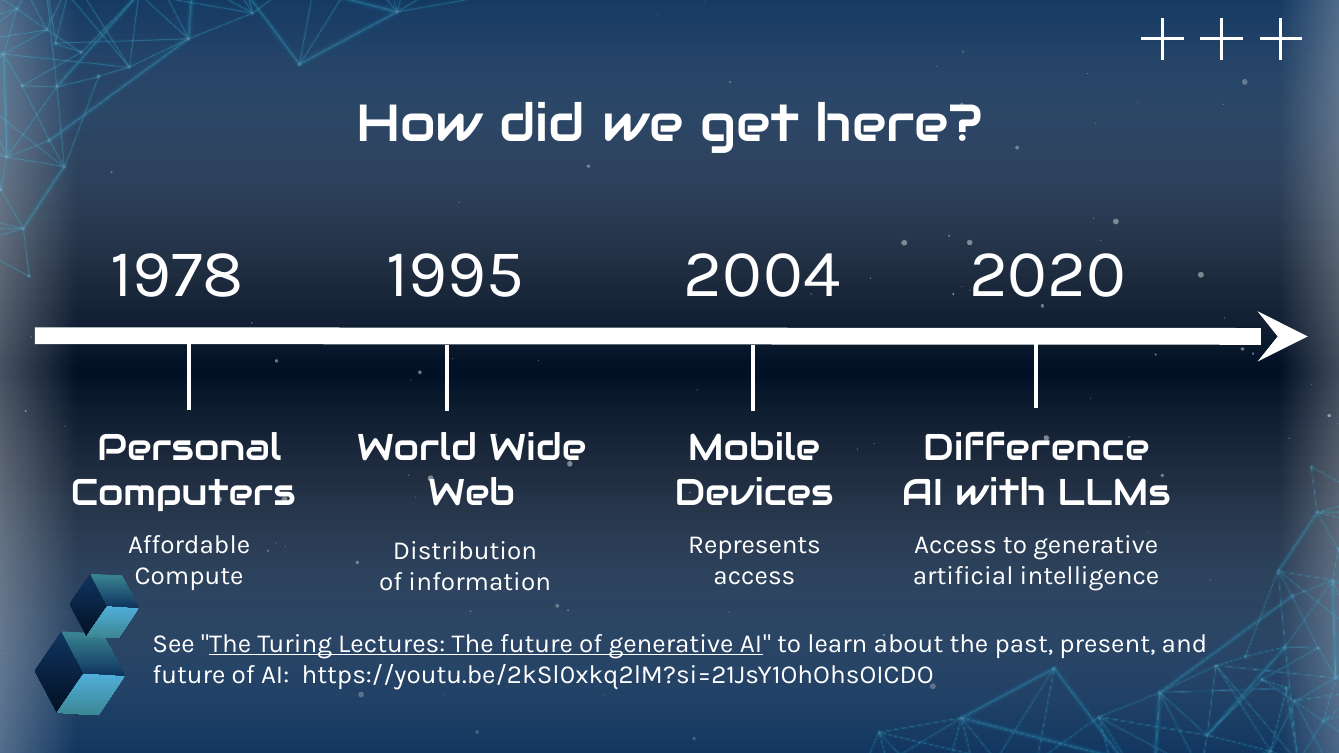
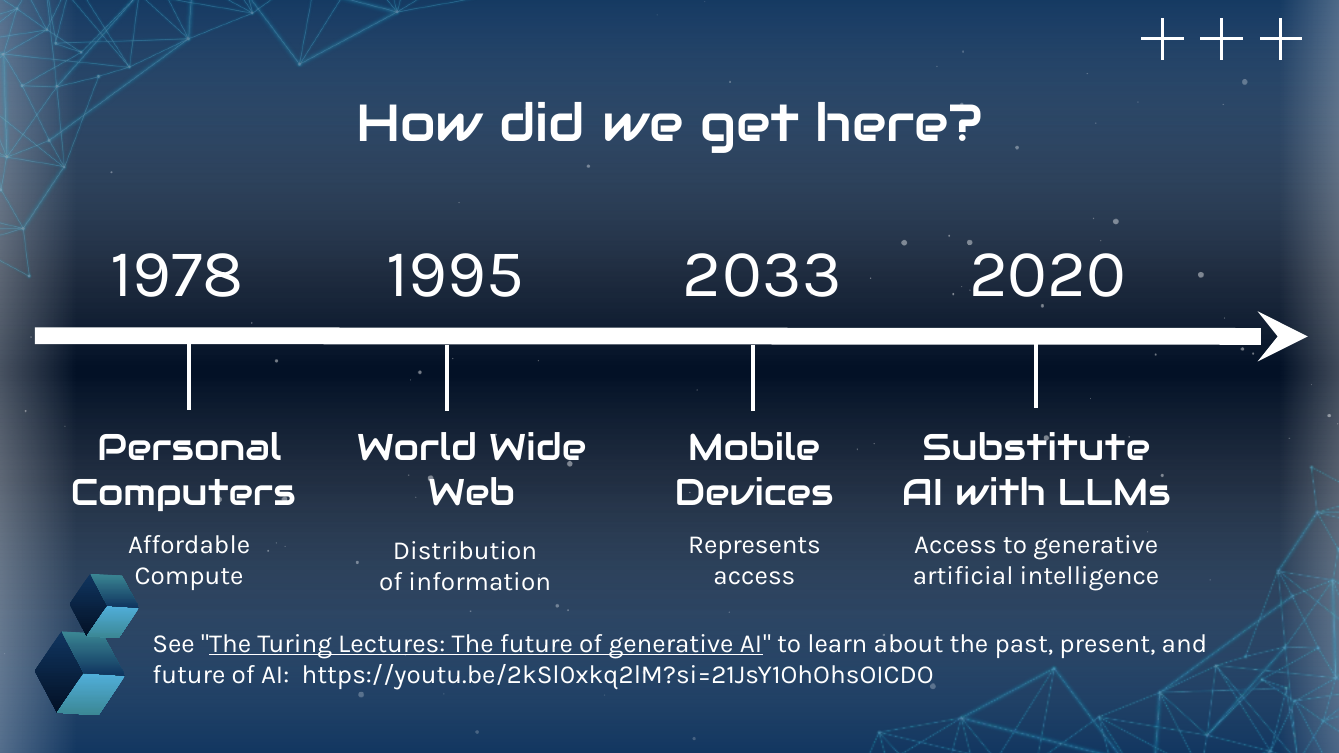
2004: 2004 -> 2033 (762, 274)
Difference: Difference -> Substitute (1036, 449)
